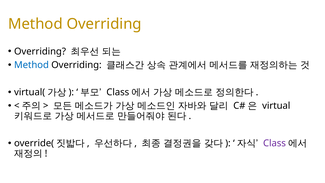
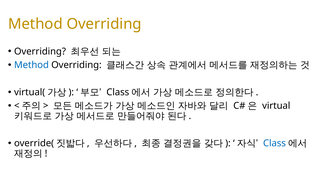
Class colour: purple -> blue (274, 143)
